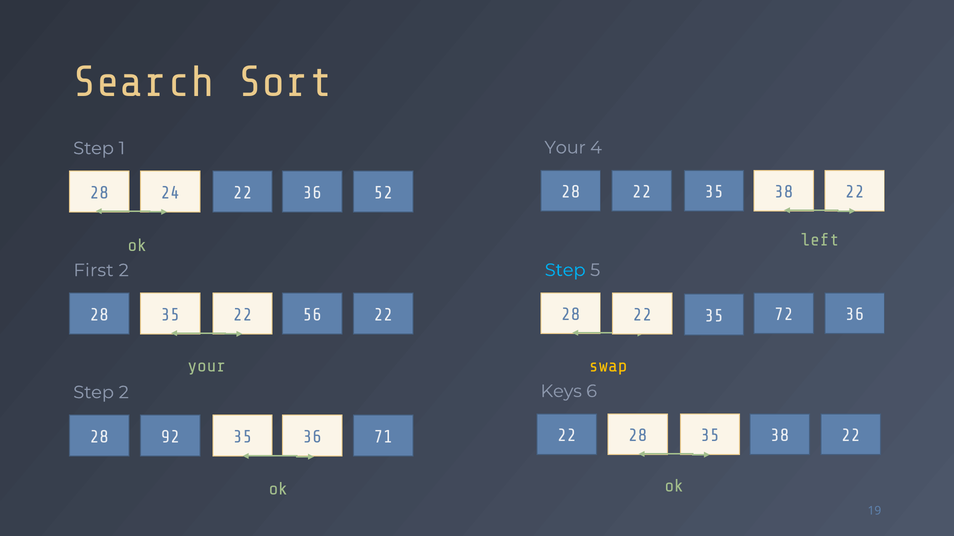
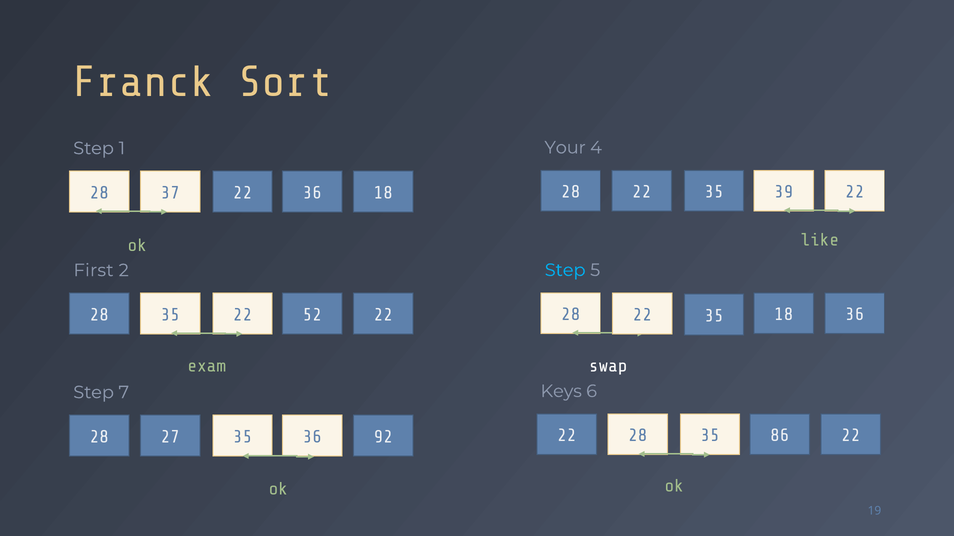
Search: Search -> Franck (144, 82)
22 38: 38 -> 39 (784, 192)
24: 24 -> 37 (170, 193)
36 52: 52 -> 18 (383, 193)
left: left -> like (820, 240)
28 72: 72 -> 18 (784, 315)
56: 56 -> 52 (312, 315)
your: your -> exam (207, 366)
swap colour: yellow -> white (608, 366)
Step 2: 2 -> 7 (124, 393)
28 38: 38 -> 86 (780, 436)
92: 92 -> 27 (170, 437)
71: 71 -> 92 (383, 437)
